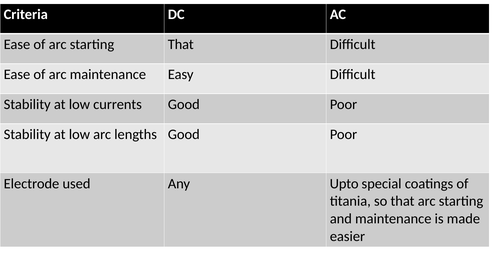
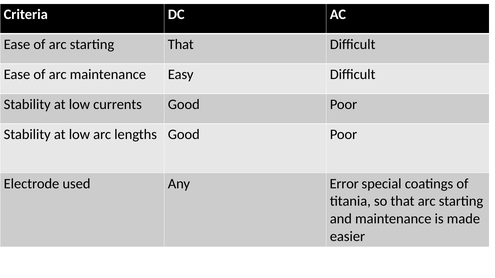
Upto: Upto -> Error (344, 184)
